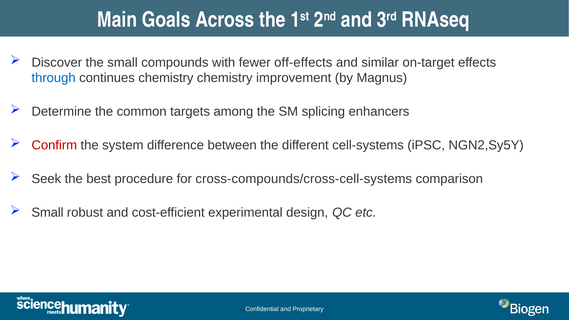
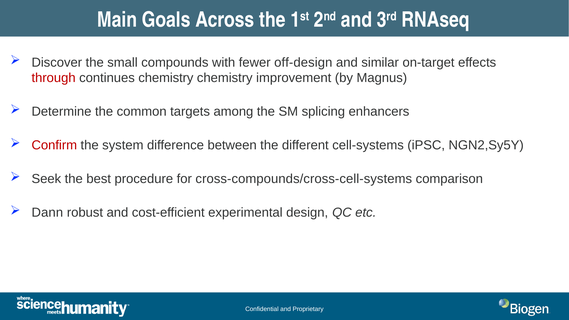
off-effects: off-effects -> off-design (303, 62)
through colour: blue -> red (54, 78)
Small: Small -> Dann (47, 213)
